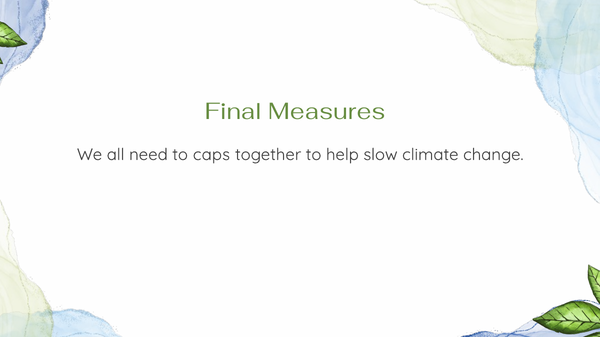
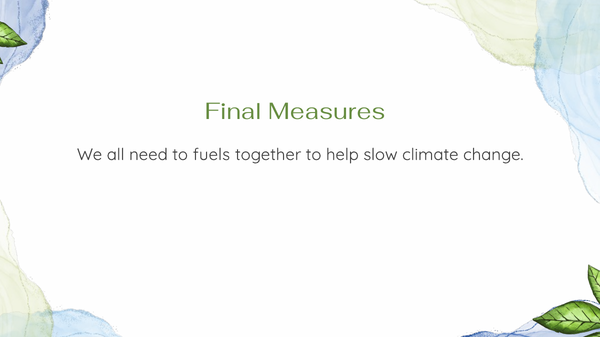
caps: caps -> fuels (211, 155)
